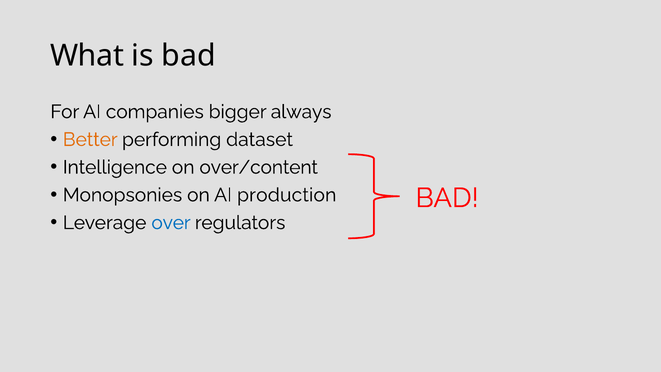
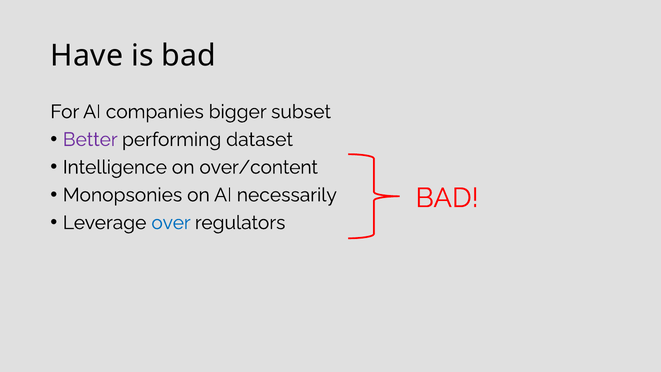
What: What -> Have (87, 56)
always: always -> subset (301, 112)
Better colour: orange -> purple (90, 139)
production: production -> necessarily (287, 195)
